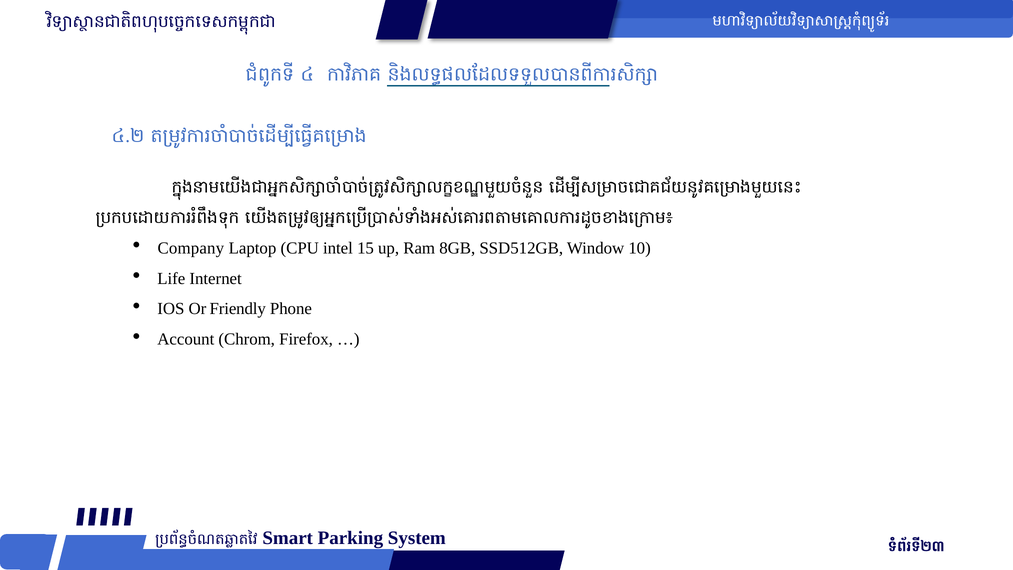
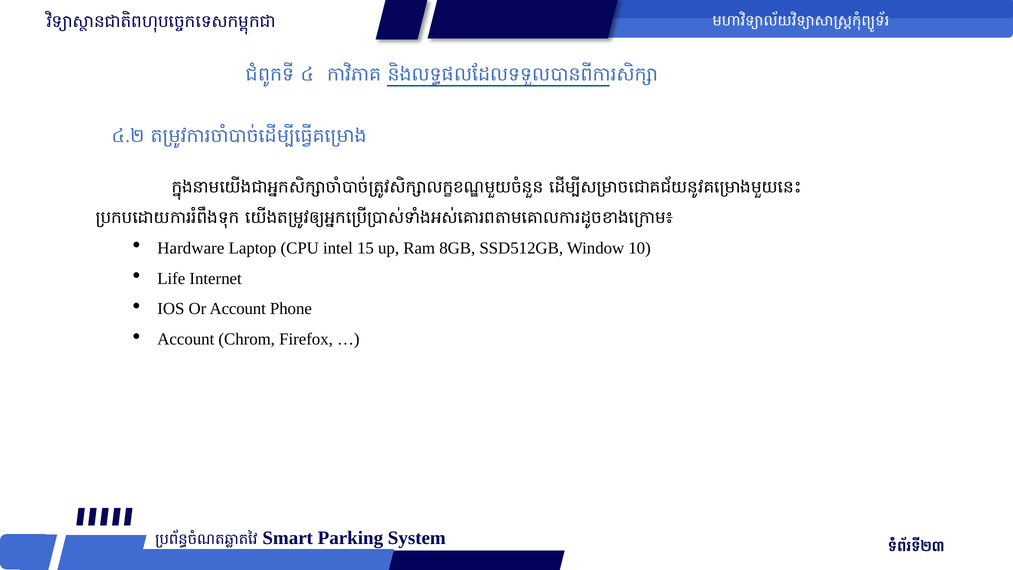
Company: Company -> Hardware (191, 248)
Or Friendly: Friendly -> Account (238, 309)
